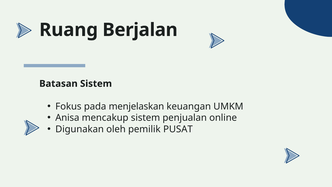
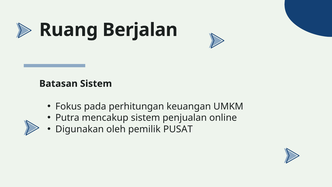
menjelaskan: menjelaskan -> perhitungan (136, 106)
Anisa: Anisa -> Putra (67, 118)
